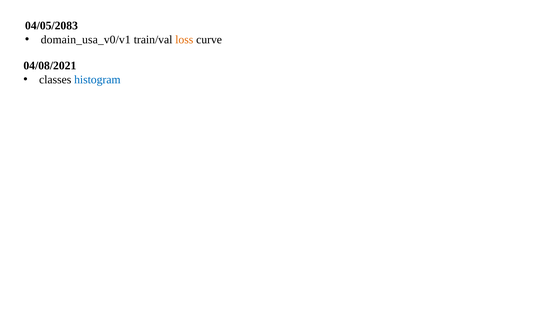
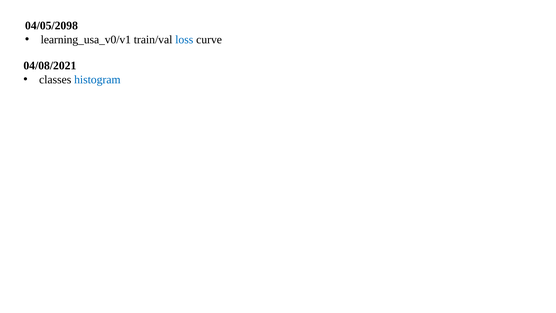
04/05/2083: 04/05/2083 -> 04/05/2098 (51, 26)
domain_usa_v0/v1: domain_usa_v0/v1 -> learning_usa_v0/v1 (86, 39)
loss colour: orange -> blue (184, 39)
